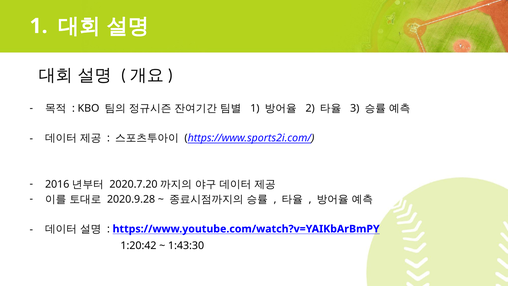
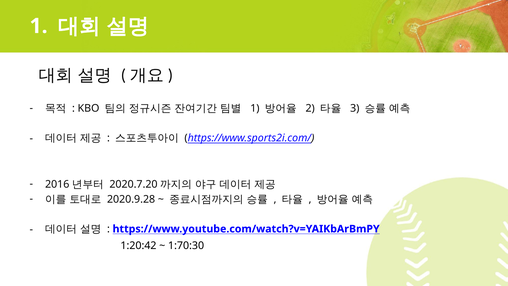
1:43:30: 1:43:30 -> 1:70:30 (186, 245)
